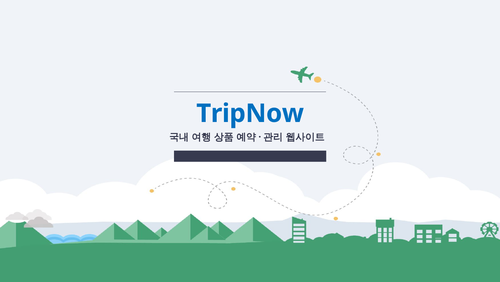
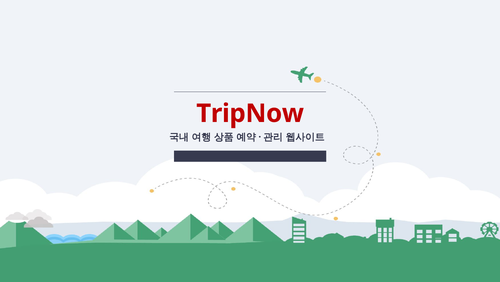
TripNow colour: blue -> red (250, 113)
